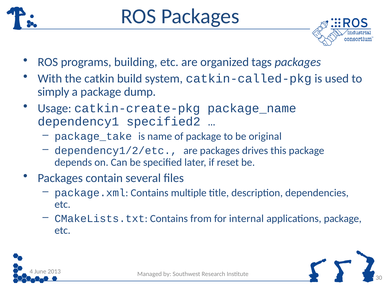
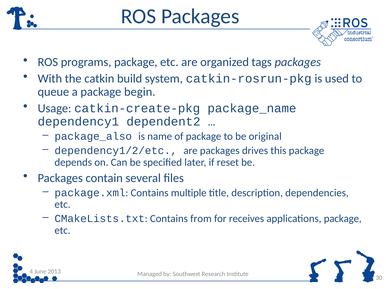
programs building: building -> package (136, 62)
catkin-called-pkg: catkin-called-pkg -> catkin-rosrun-pkg (249, 79)
simply: simply -> queue (53, 92)
dump: dump -> begin (140, 92)
specified2: specified2 -> dependent2 (163, 122)
package_take: package_take -> package_also (93, 137)
internal: internal -> receives (247, 219)
